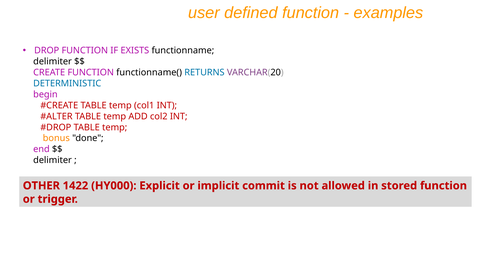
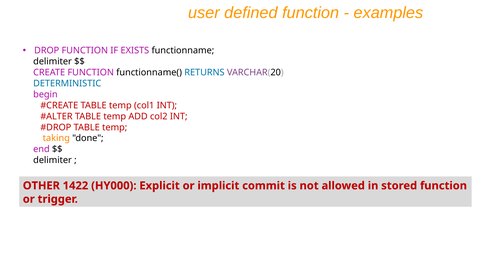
bonus: bonus -> taking (56, 139)
